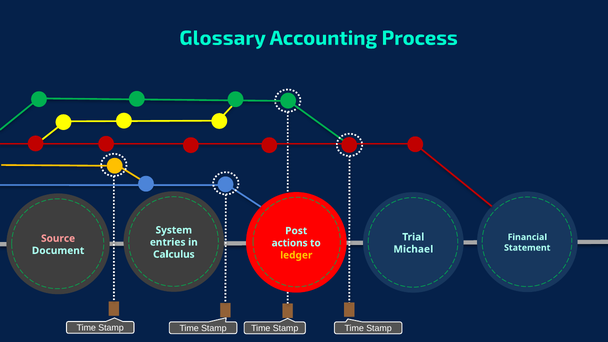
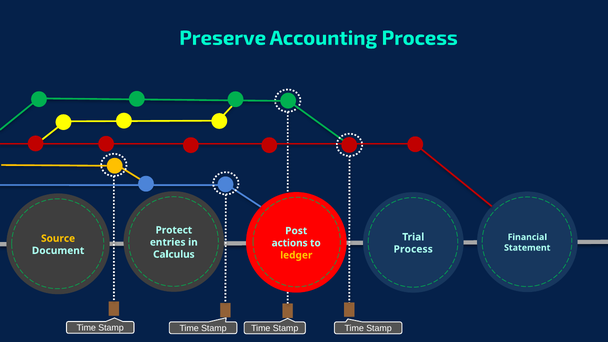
Glossary: Glossary -> Preserve (223, 38)
System: System -> Protect (174, 230)
Source colour: pink -> yellow (58, 238)
Michael: Michael -> Process (413, 249)
